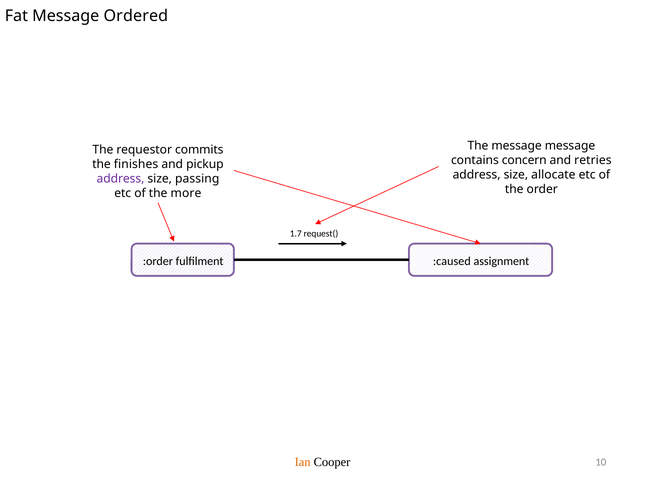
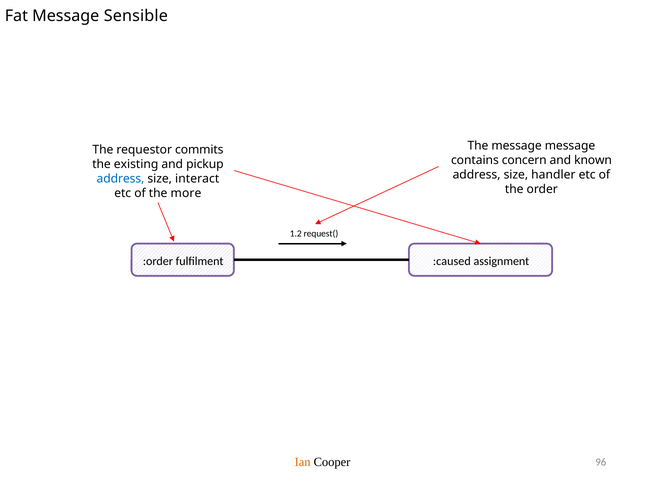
Ordered: Ordered -> Sensible (136, 16)
retries: retries -> known (593, 160)
finishes: finishes -> existing (136, 164)
allocate: allocate -> handler (553, 174)
address colour: purple -> blue (120, 178)
passing: passing -> interact (197, 178)
1.7: 1.7 -> 1.2 (296, 233)
10: 10 -> 96 (601, 462)
